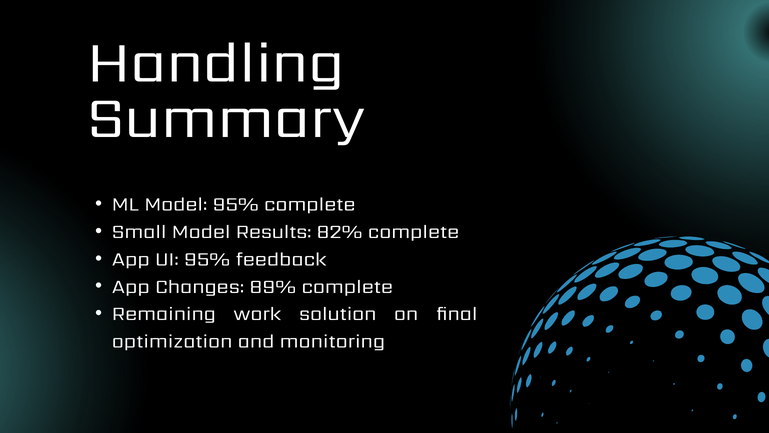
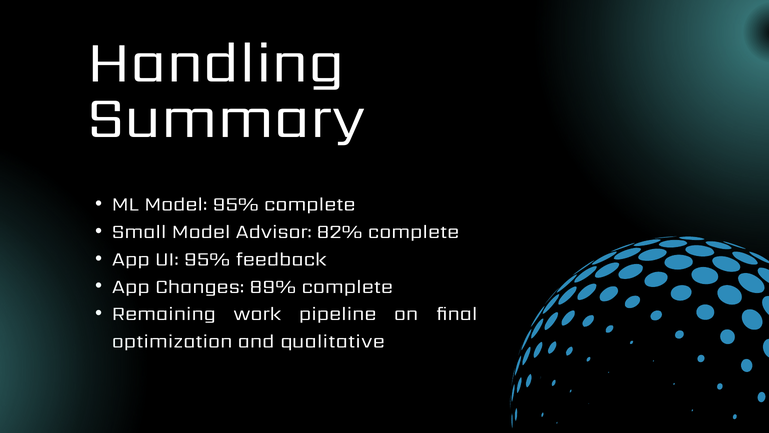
Results: Results -> Advisor (274, 232)
solution: solution -> pipeline (338, 314)
monitoring: monitoring -> qualitative (332, 341)
